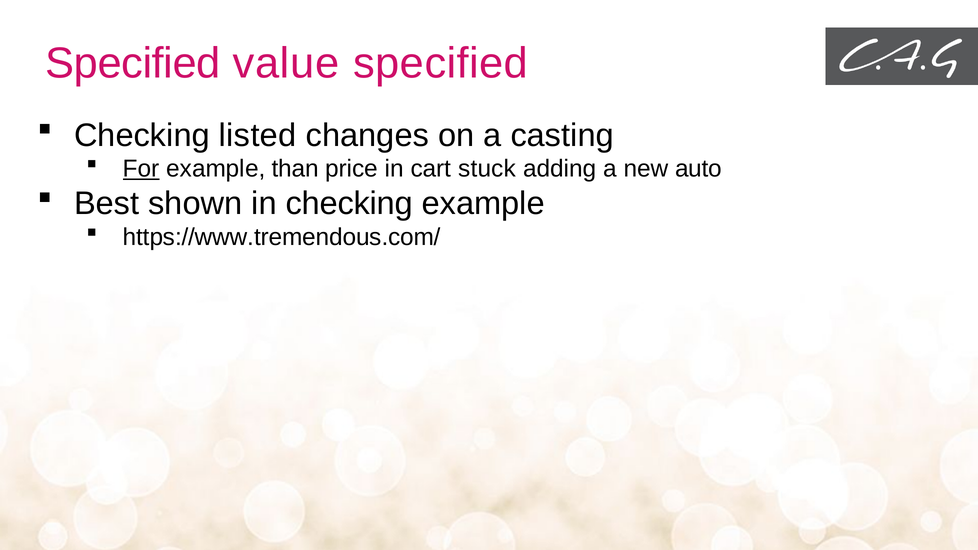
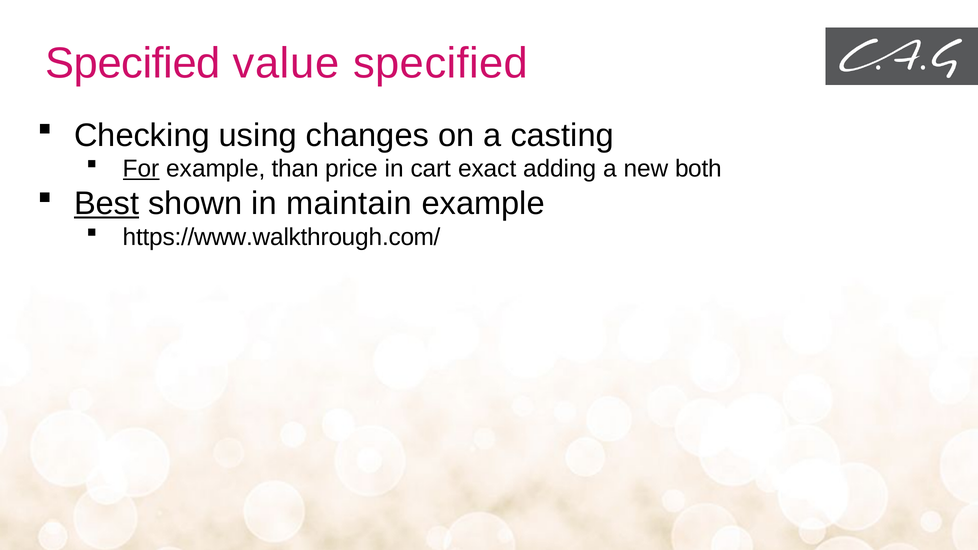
listed: listed -> using (258, 135)
stuck: stuck -> exact (487, 169)
auto: auto -> both (698, 169)
Best underline: none -> present (107, 204)
in checking: checking -> maintain (349, 204)
https://www.tremendous.com/: https://www.tremendous.com/ -> https://www.walkthrough.com/ (282, 237)
